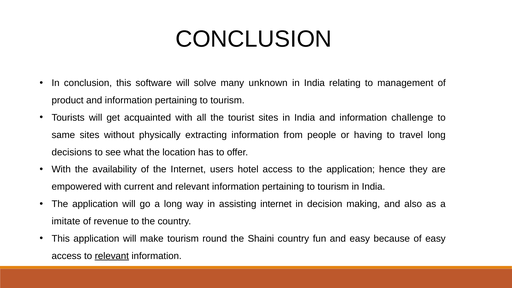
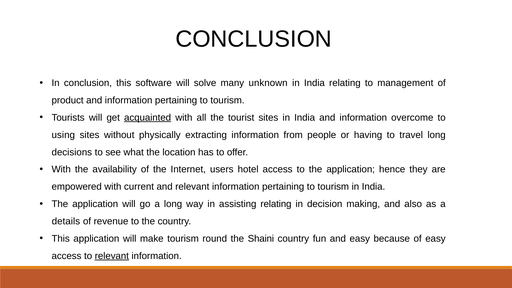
acquainted underline: none -> present (148, 118)
challenge: challenge -> overcome (412, 118)
same: same -> using (63, 135)
assisting internet: internet -> relating (276, 204)
imitate: imitate -> details (66, 221)
